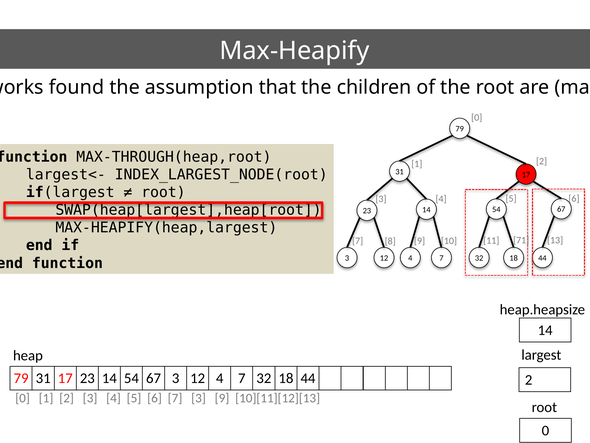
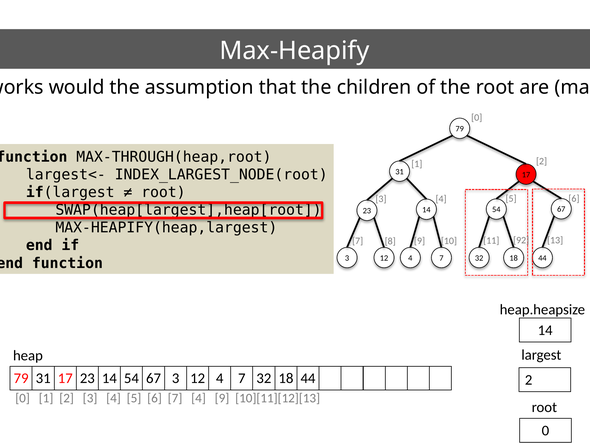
found: found -> would (77, 87)
71: 71 -> 92 (521, 240)
7 3: 3 -> 4 (199, 398)
